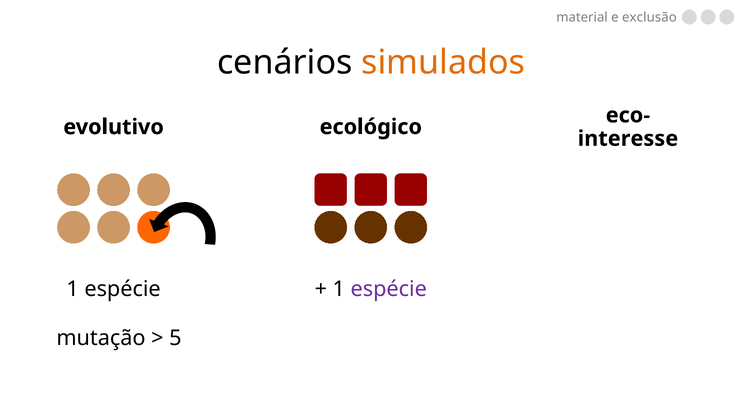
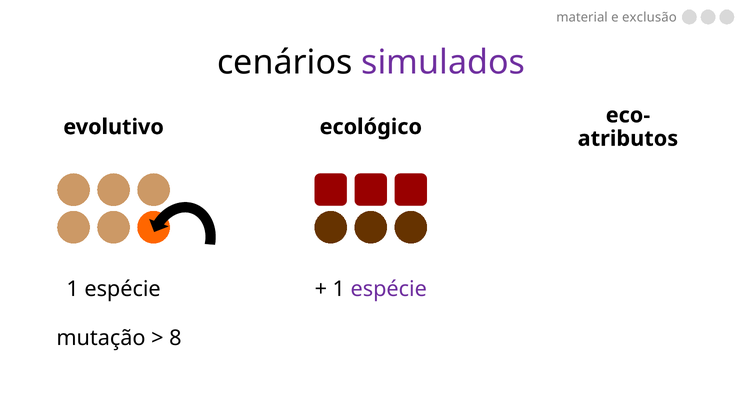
simulados colour: orange -> purple (443, 62)
interesse: interesse -> atributos (628, 139)
5: 5 -> 8 (175, 338)
